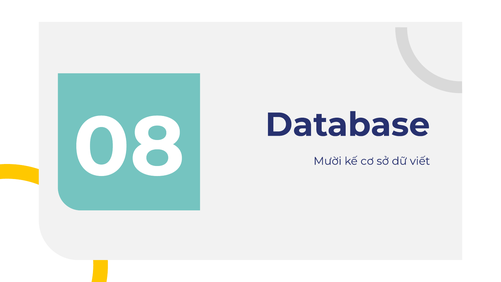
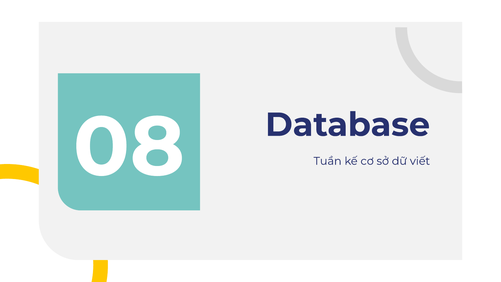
Mười: Mười -> Tuần (328, 161)
